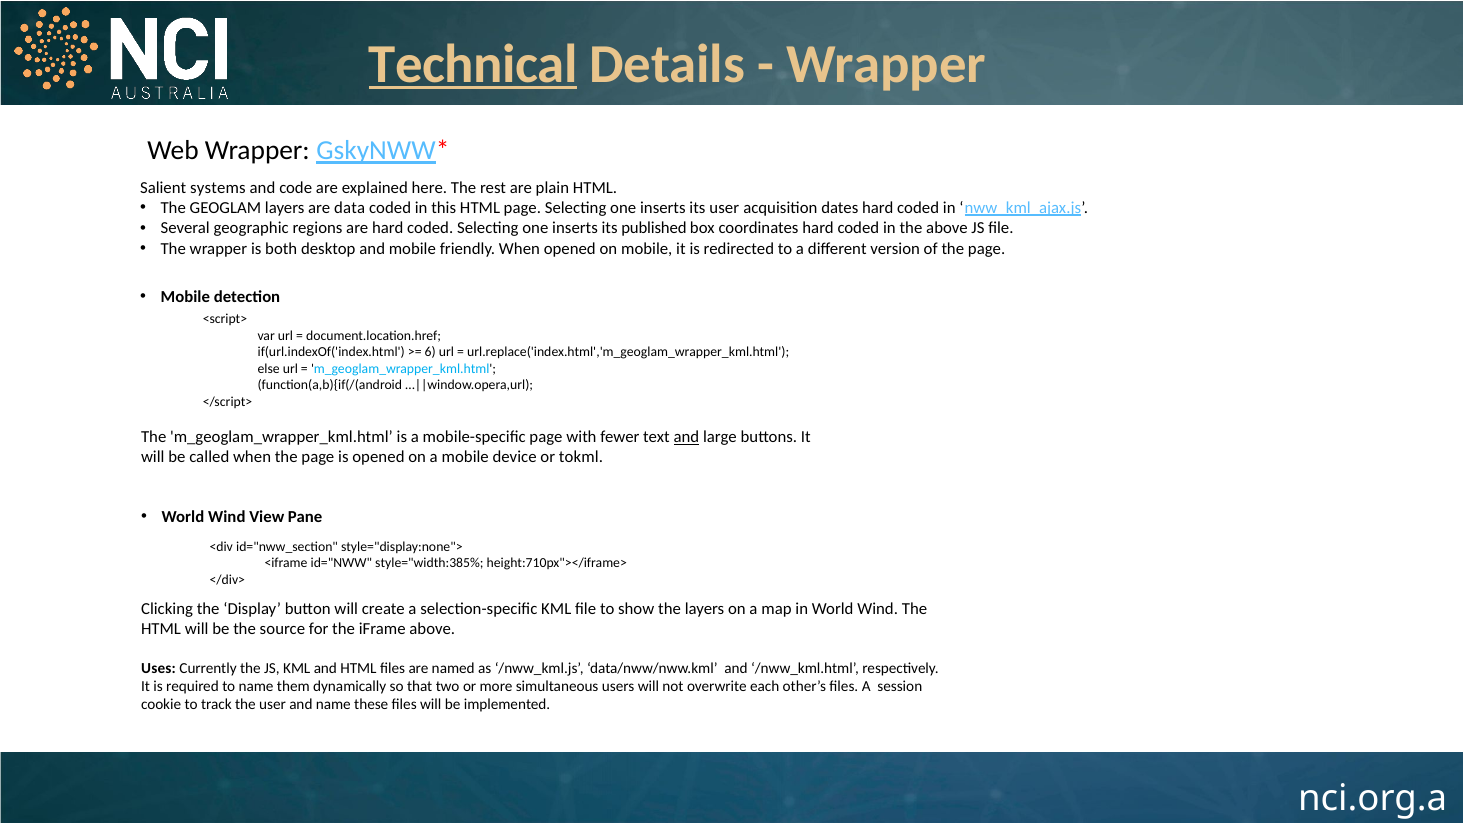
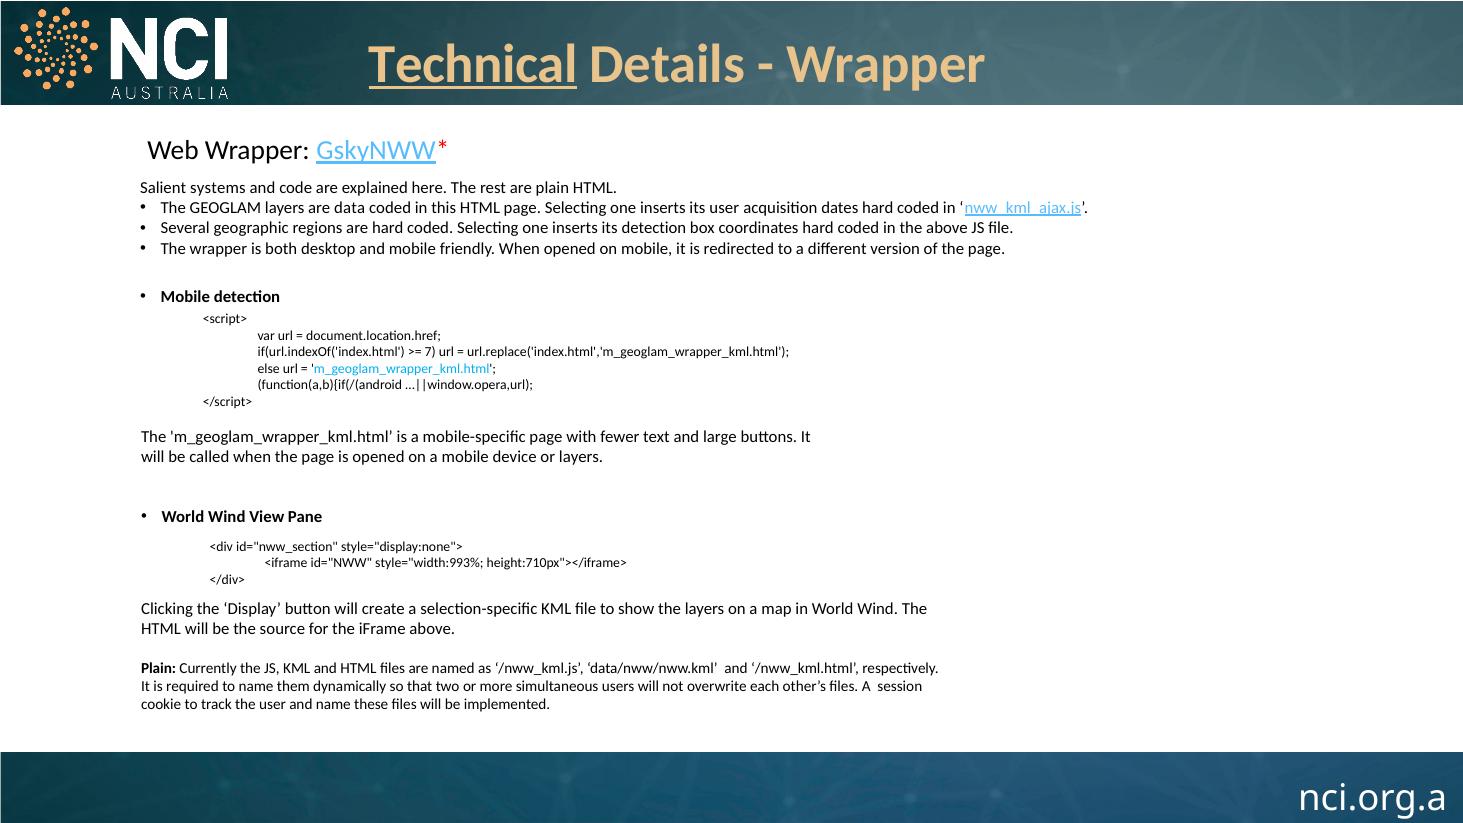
its published: published -> detection (654, 228)
6: 6 -> 7 (430, 352)
and underline: present -> none (686, 437)
or tokml: tokml -> layers (581, 457)
style="width:385%: style="width:385% -> style="width:993% (429, 563)
Uses: Uses -> Plain (159, 668)
